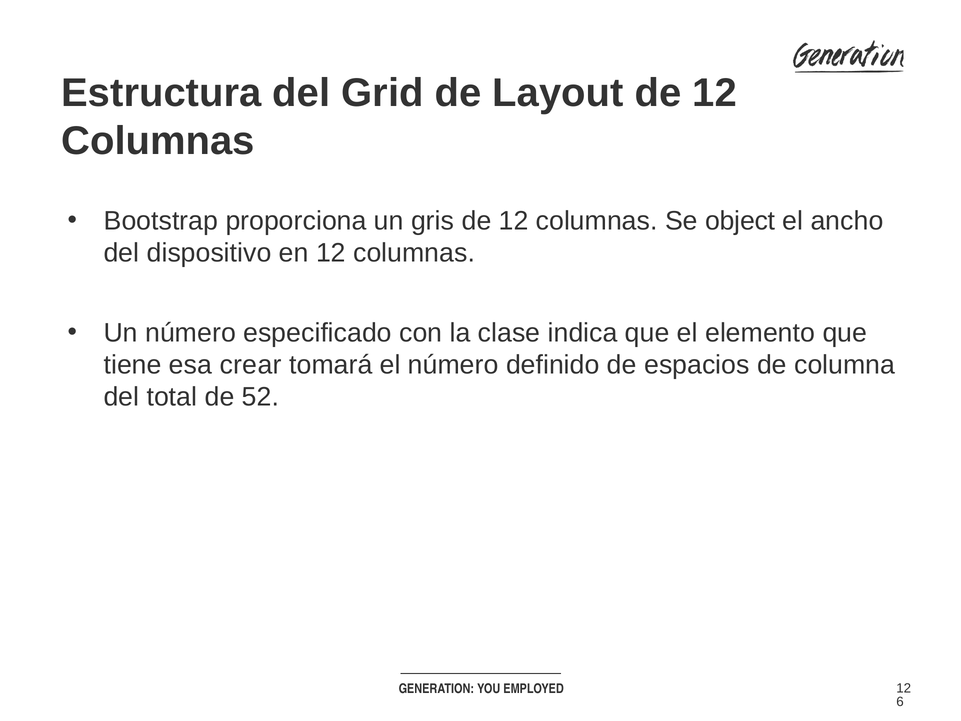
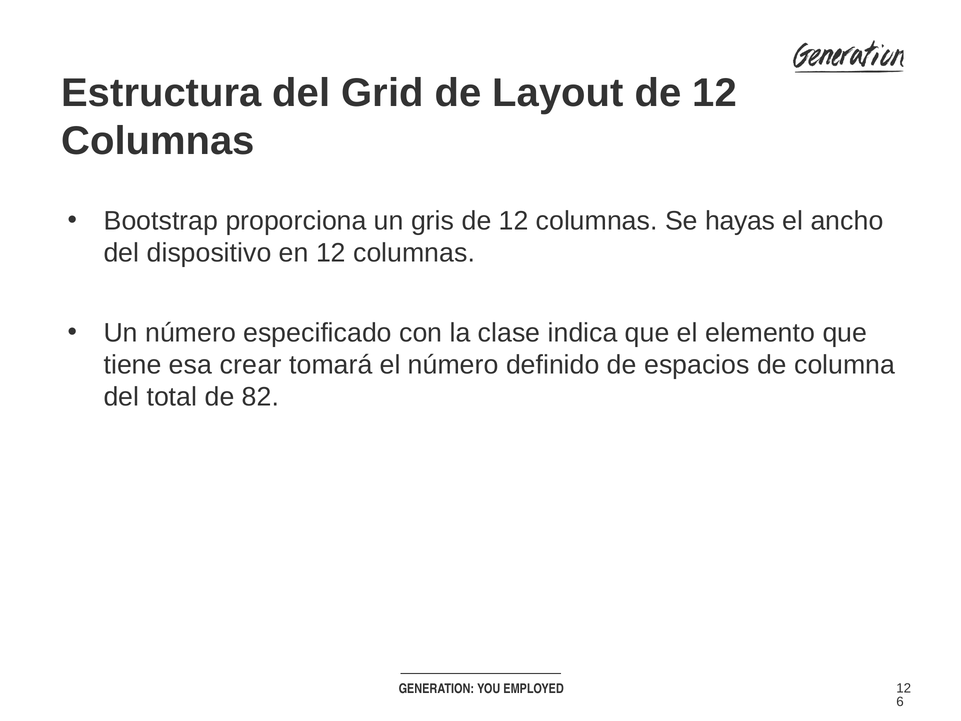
object: object -> hayas (740, 221)
52: 52 -> 82 (260, 397)
